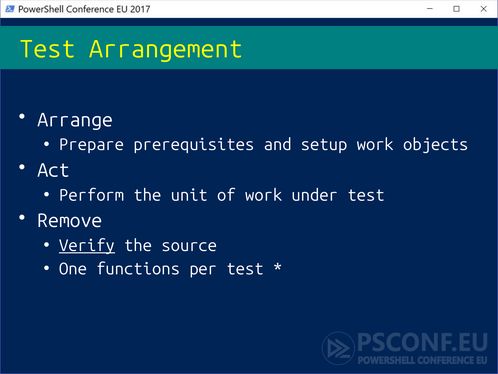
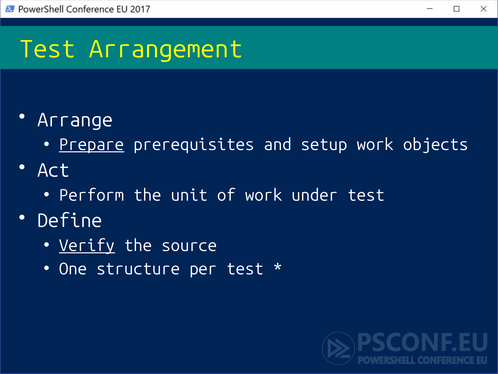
Prepare underline: none -> present (92, 145)
Remove: Remove -> Define (70, 221)
functions: functions -> structure (138, 269)
